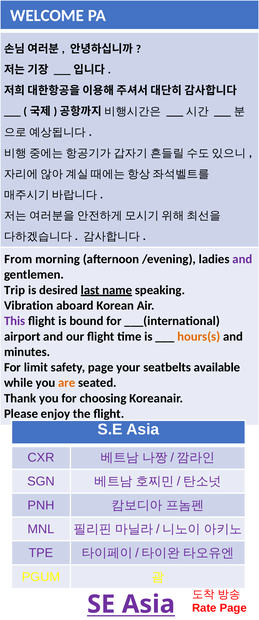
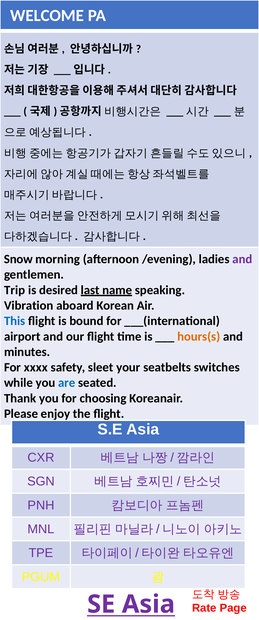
From: From -> Snow (18, 259)
This colour: purple -> blue (15, 321)
limit: limit -> xxxx (36, 367)
safety page: page -> sleet (101, 367)
available: available -> switches (217, 367)
are colour: orange -> blue (67, 383)
